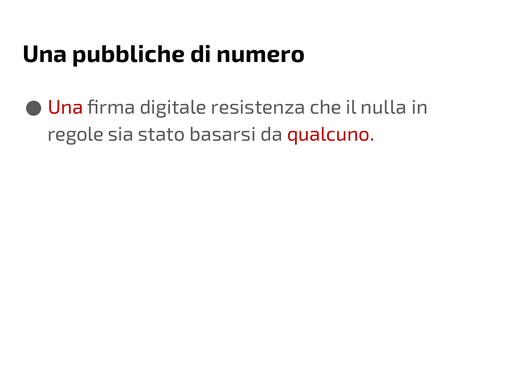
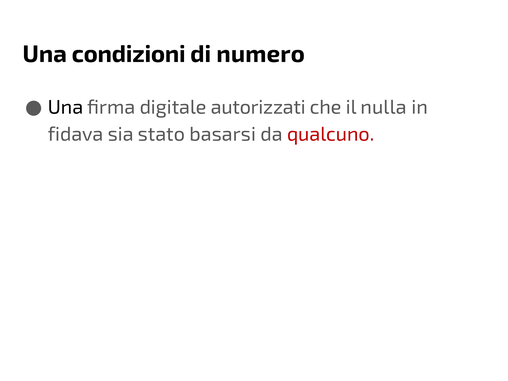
pubbliche: pubbliche -> condizioni (129, 54)
Una colour: red -> black (66, 107)
resistenza: resistenza -> autorizzati (258, 107)
regole: regole -> fidava (76, 134)
